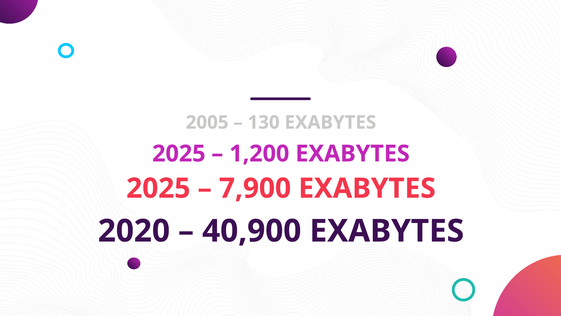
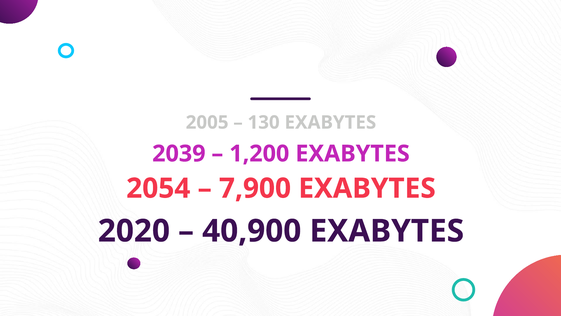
2025: 2025 -> 2039 (179, 153)
2025: 2025 -> 2054 (158, 188)
